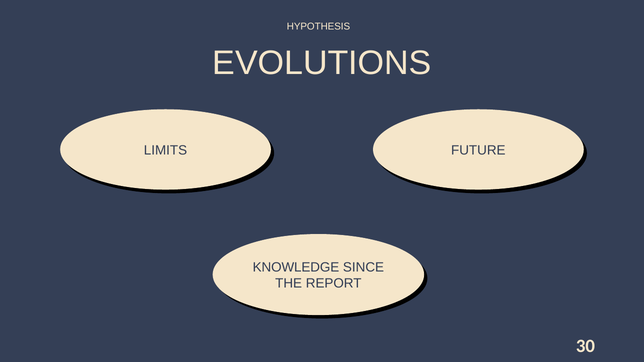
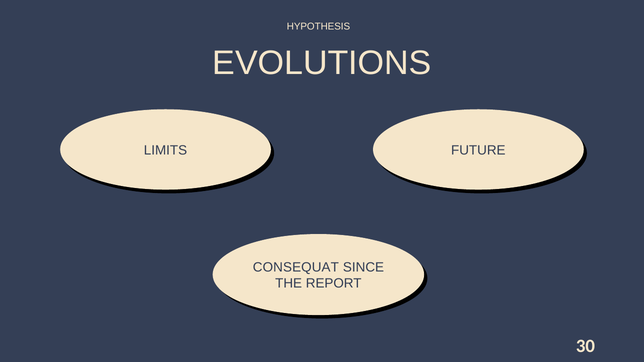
KNOWLEDGE: KNOWLEDGE -> CONSEQUAT (296, 268)
